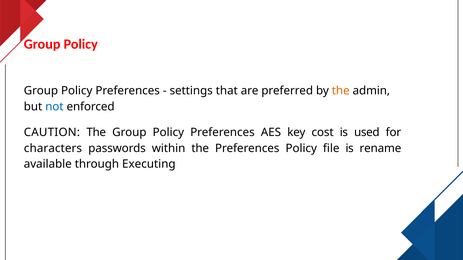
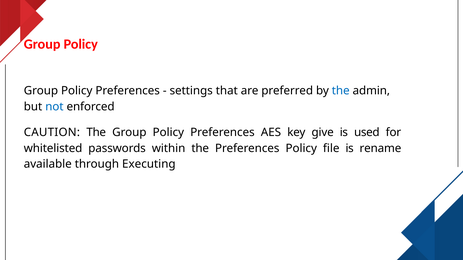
the colour: orange -> blue (341, 91)
cost: cost -> give (323, 133)
characters: characters -> whitelisted (53, 149)
